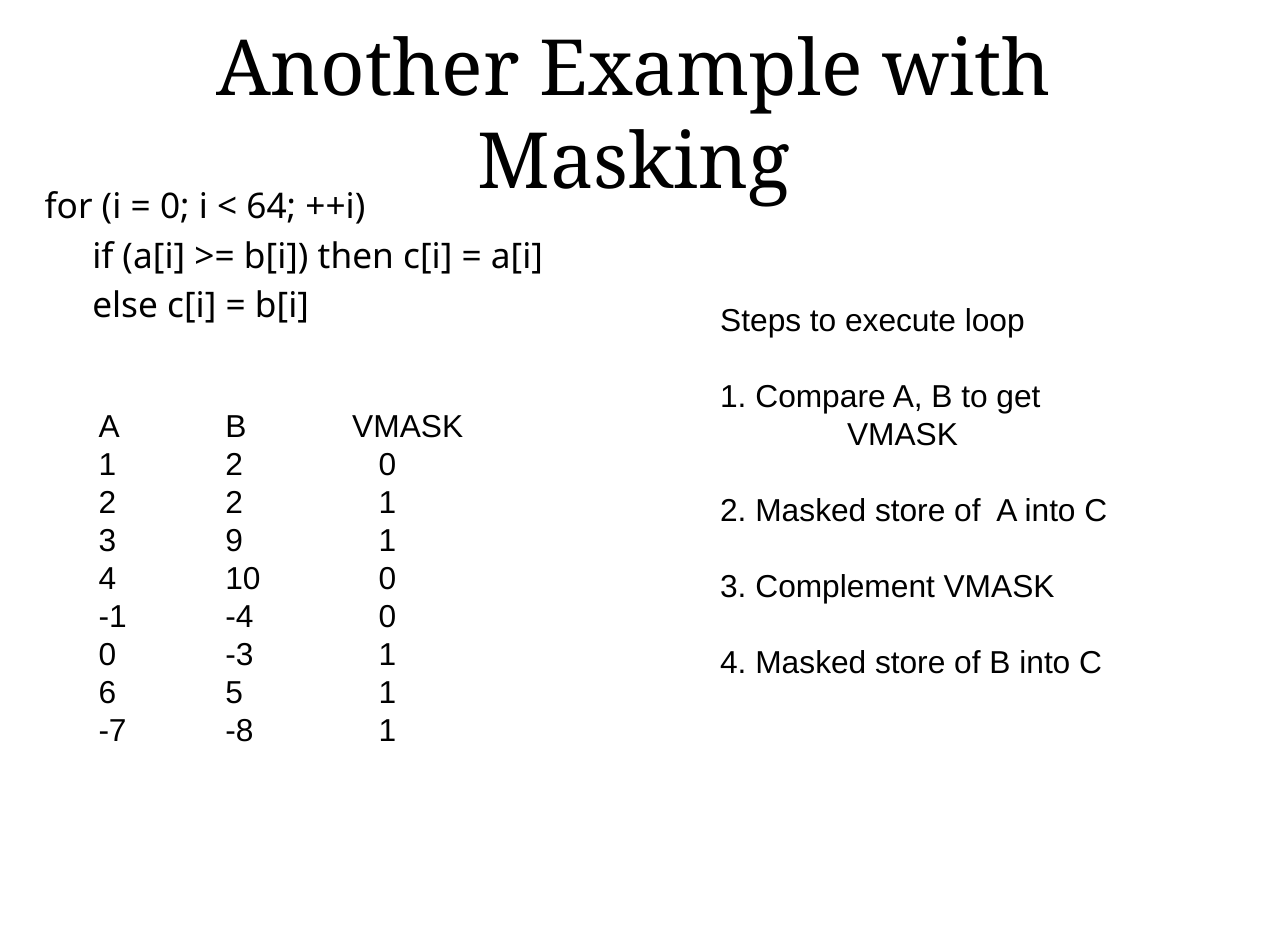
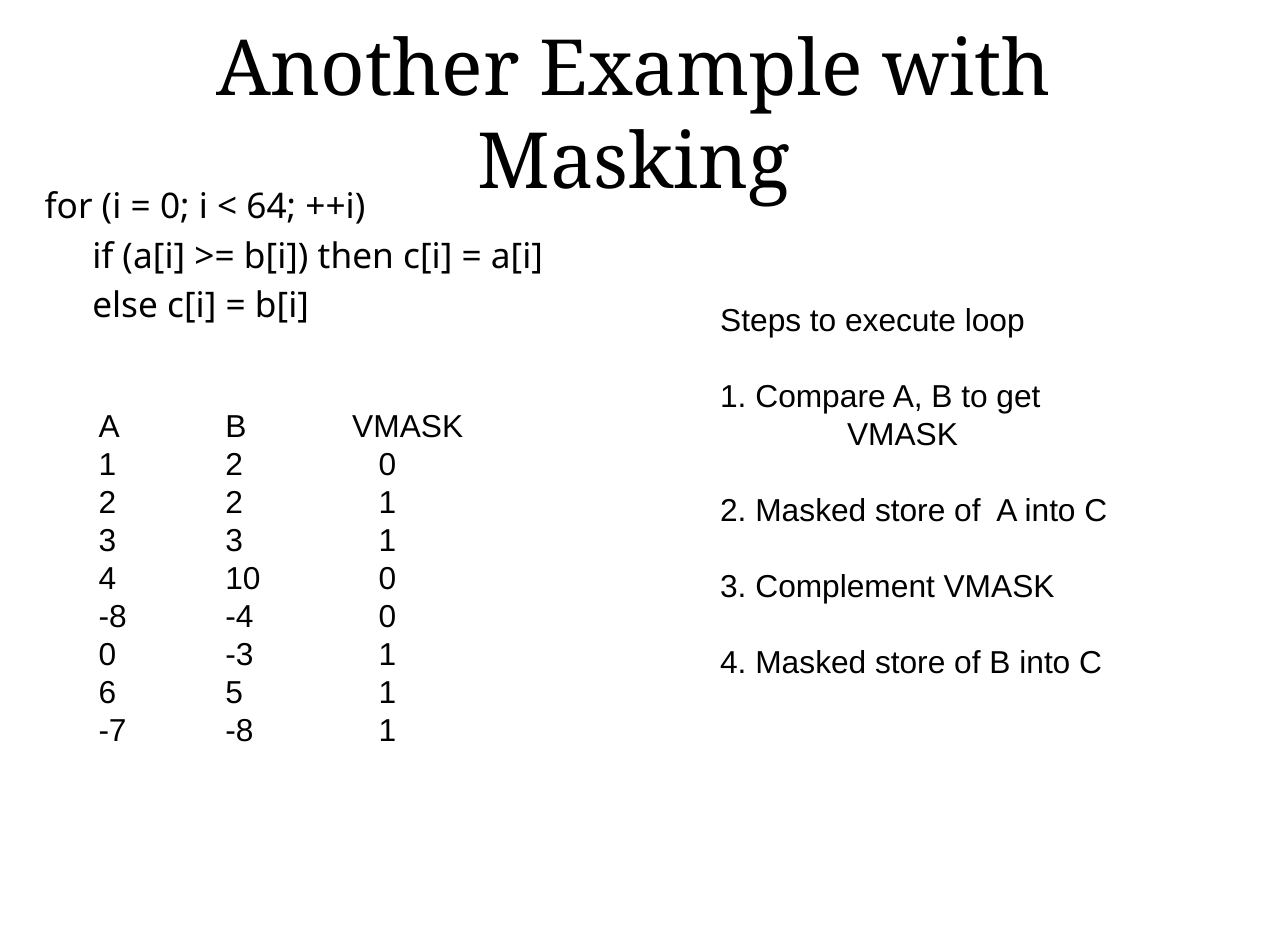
3 9: 9 -> 3 (234, 541)
-1: -1 -> -8 (113, 617)
